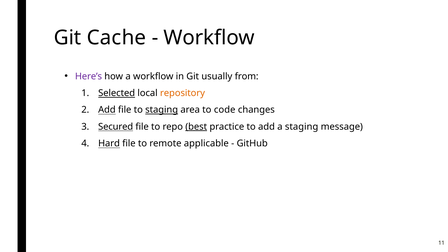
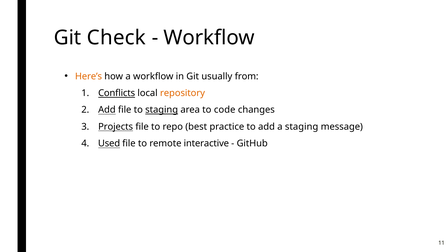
Cache: Cache -> Check (116, 38)
Here’s colour: purple -> orange (89, 76)
Selected: Selected -> Conflicts (117, 93)
Secured: Secured -> Projects (116, 127)
best underline: present -> none (196, 127)
Hard: Hard -> Used (109, 143)
applicable: applicable -> interactive (206, 143)
